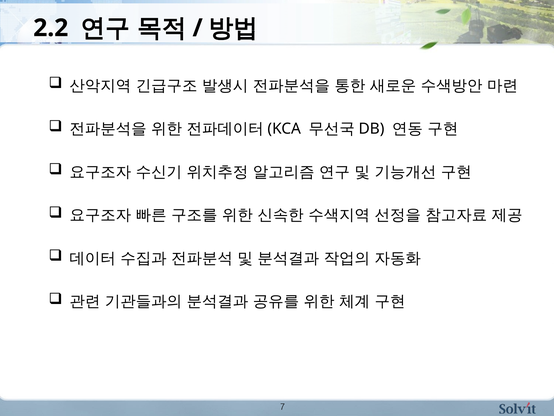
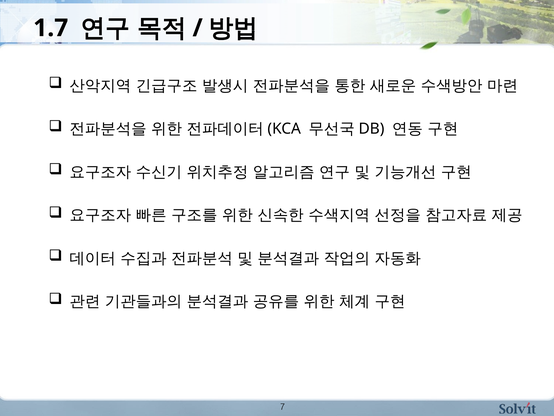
2.2: 2.2 -> 1.7 (51, 28)
